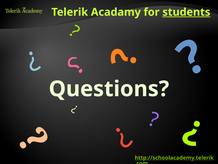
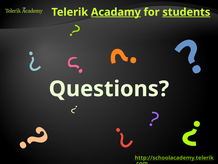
Acadamy underline: none -> present (116, 12)
